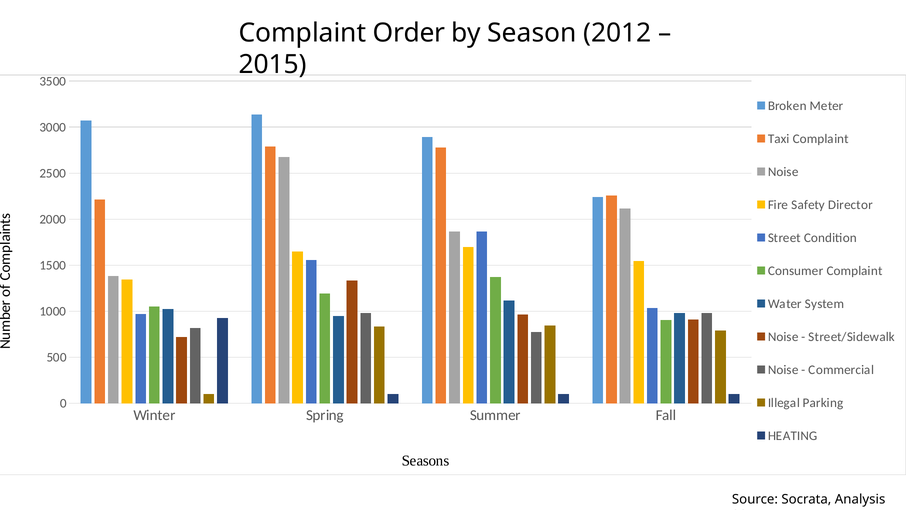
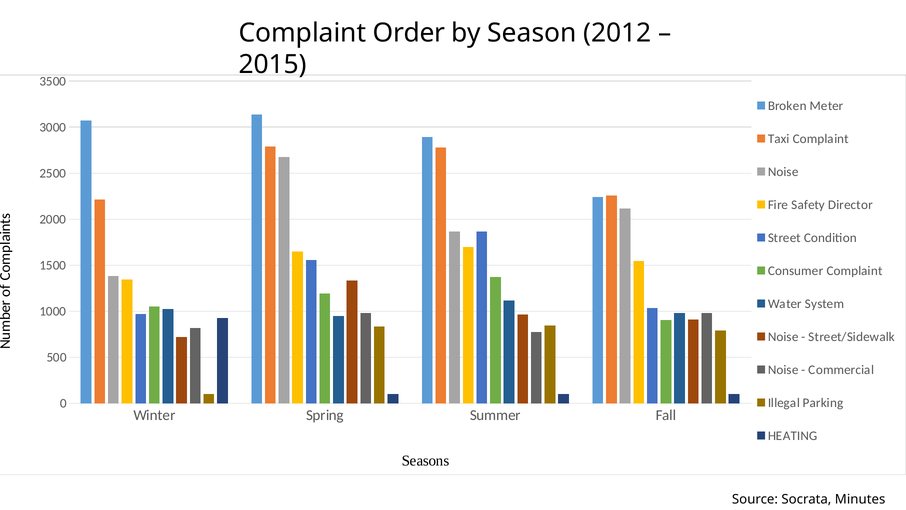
Analysis: Analysis -> Minutes (860, 499)
